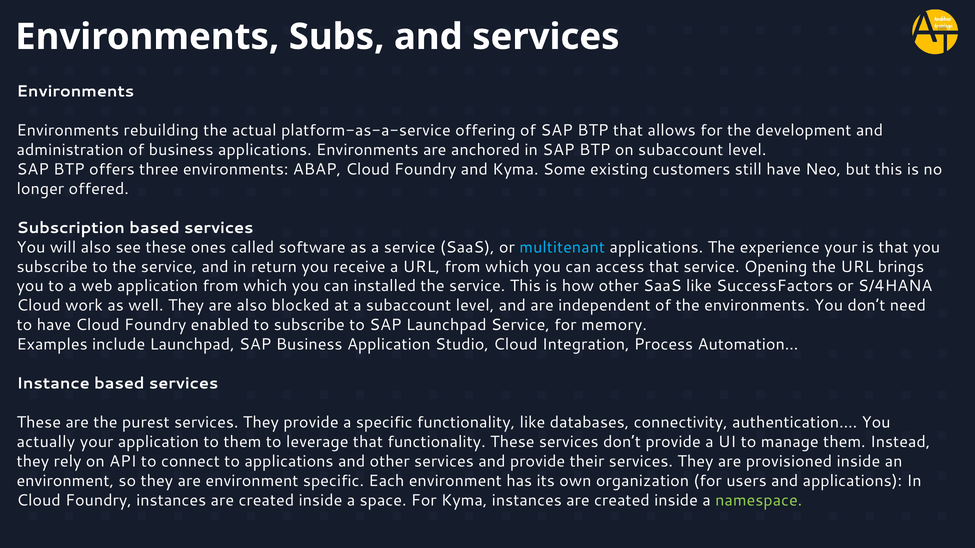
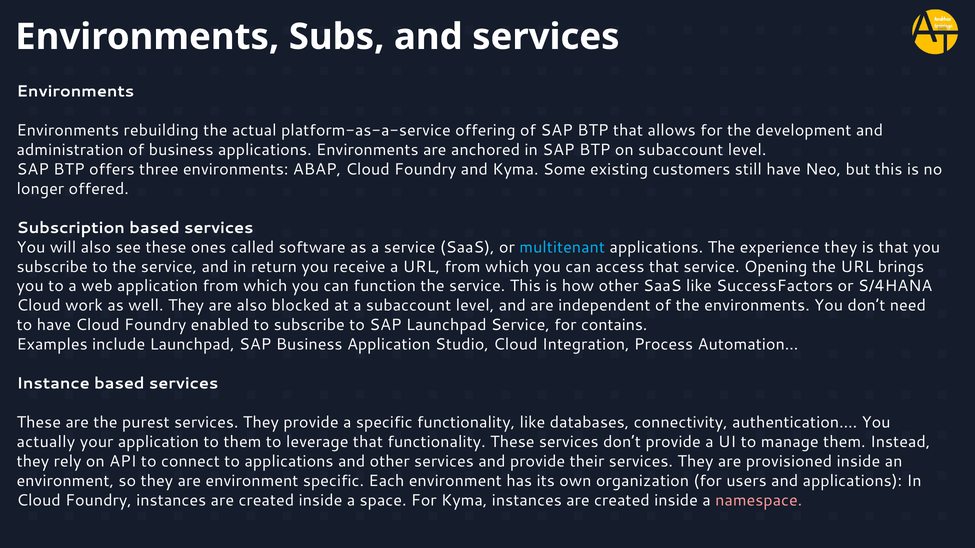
experience your: your -> they (841, 247)
installed: installed -> function (385, 286)
memory: memory -> contains (614, 325)
namespace colour: light green -> pink (759, 501)
